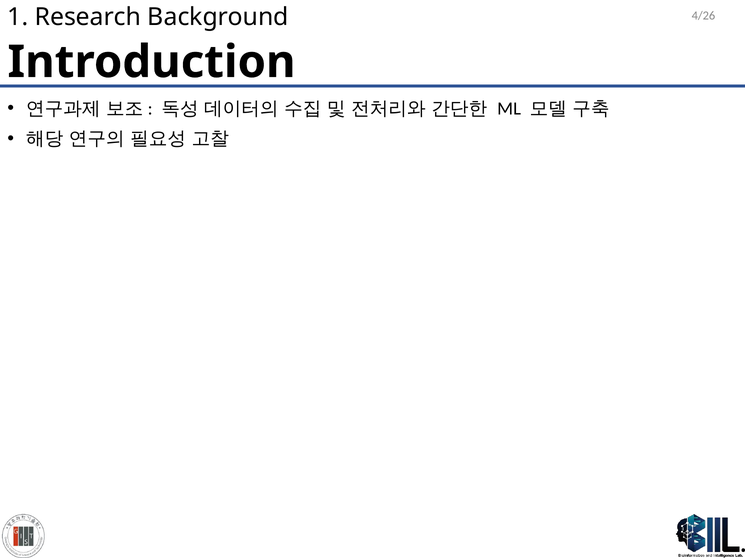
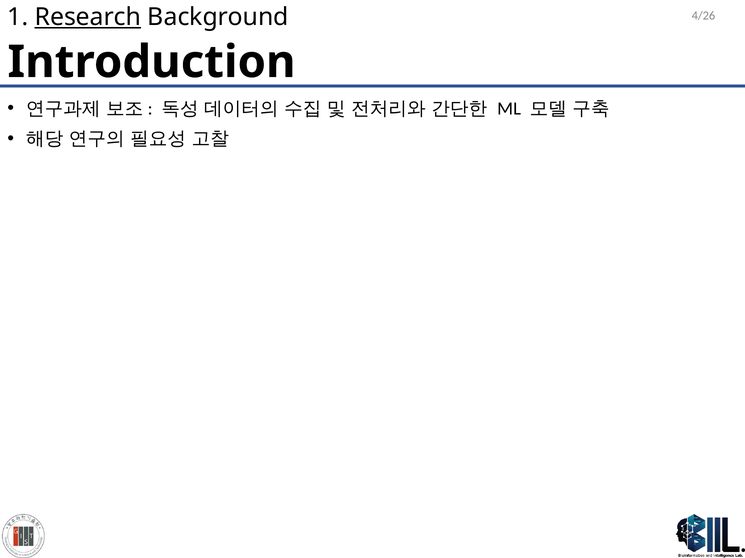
Research underline: none -> present (88, 17)
